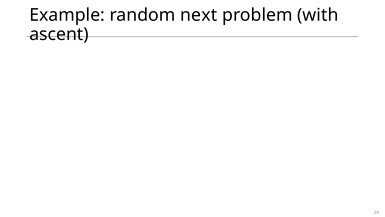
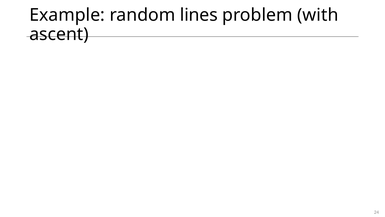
next: next -> lines (199, 15)
